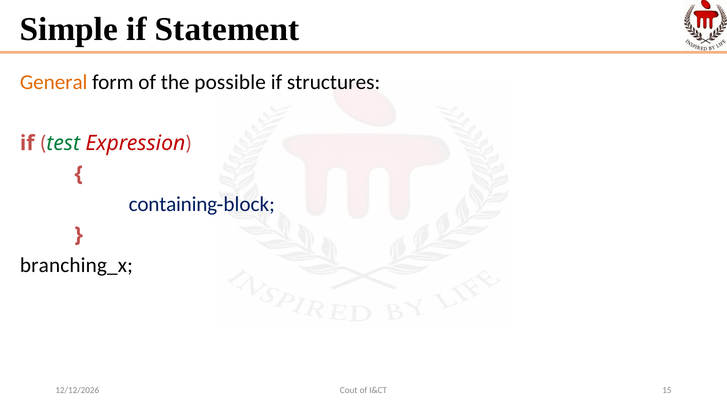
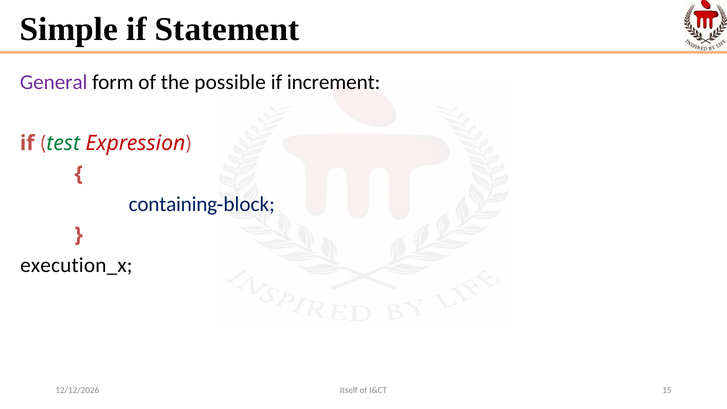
General colour: orange -> purple (54, 82)
structures: structures -> increment (334, 82)
branching_x: branching_x -> execution_x (76, 265)
Cout: Cout -> Itself (349, 390)
